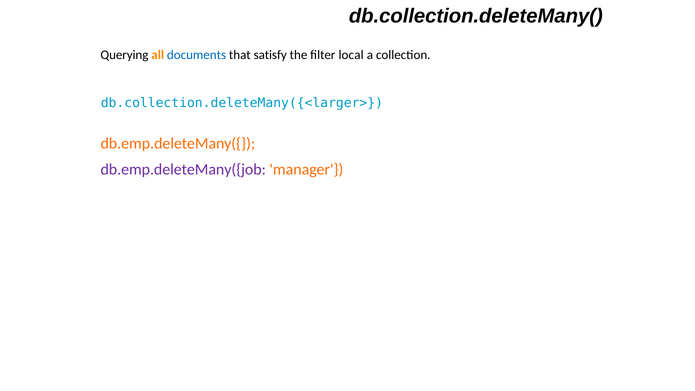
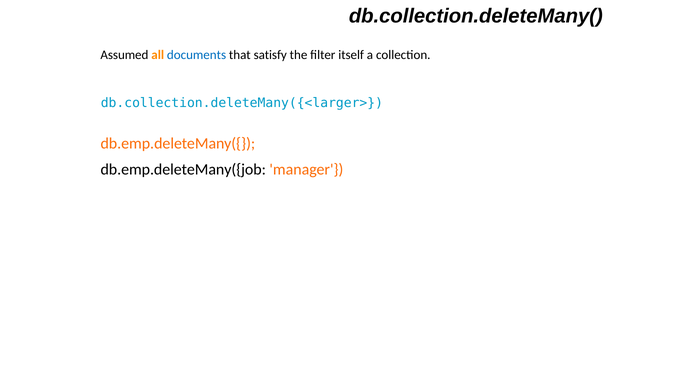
Querying: Querying -> Assumed (124, 55)
local: local -> itself (351, 55)
db.emp.deleteMany({job colour: purple -> black (183, 170)
